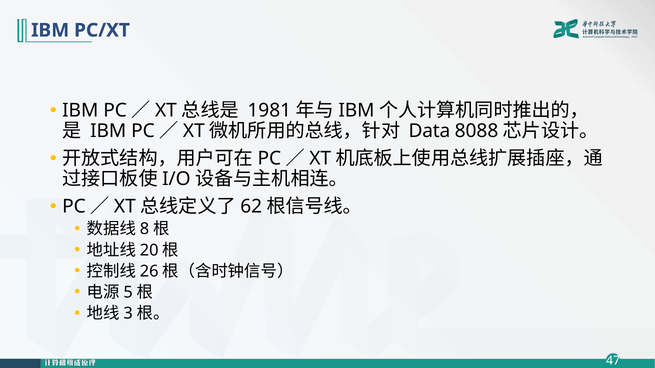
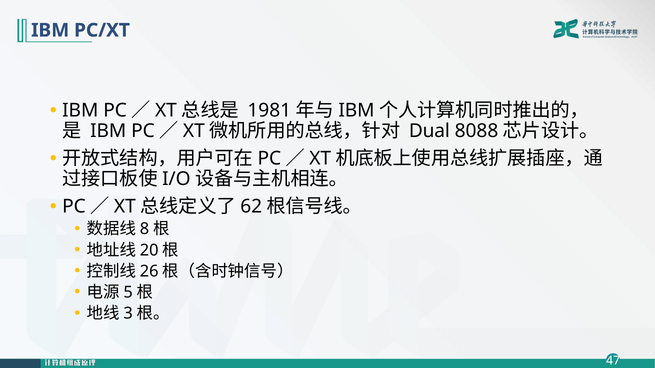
Data: Data -> Dual (429, 131)
